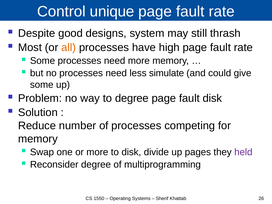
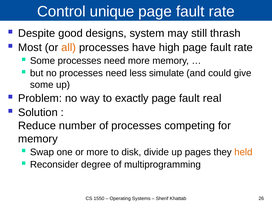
to degree: degree -> exactly (132, 98)
fault disk: disk -> real (212, 98)
held colour: purple -> orange (243, 152)
